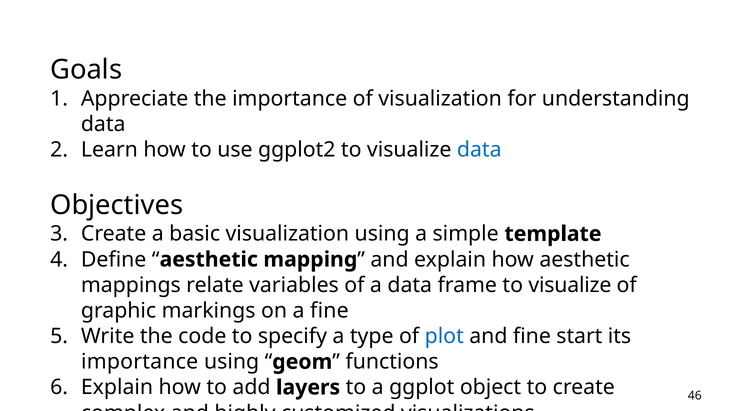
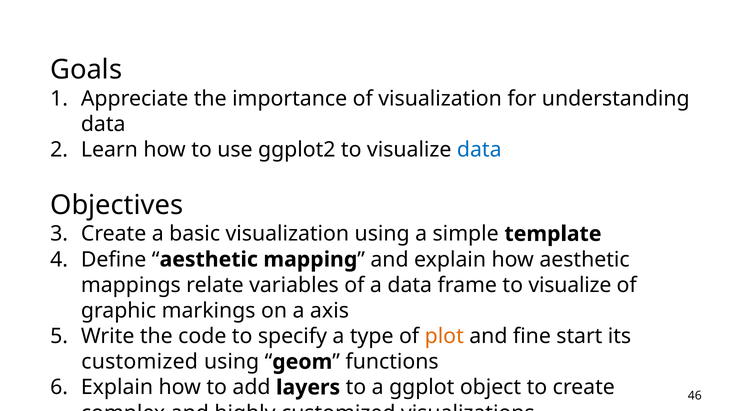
a fine: fine -> axis (330, 310)
plot colour: blue -> orange (444, 336)
importance: importance -> customized (140, 361)
